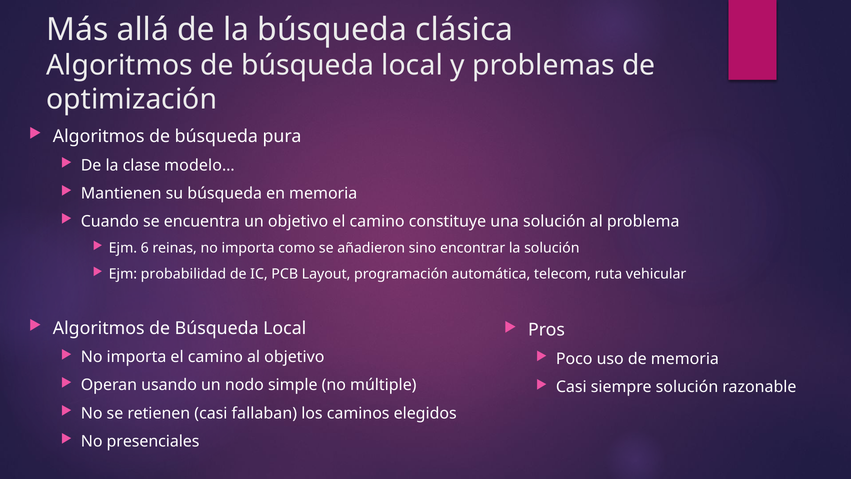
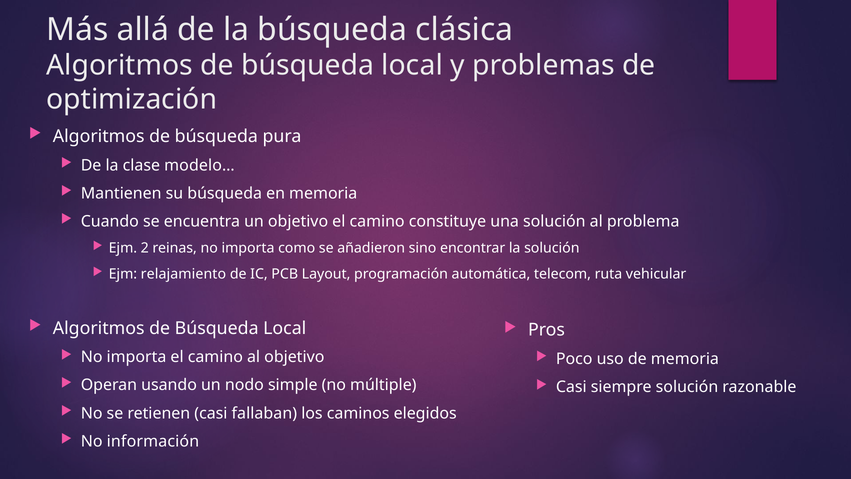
6: 6 -> 2 (145, 248)
probabilidad: probabilidad -> relajamiento (183, 274)
presenciales: presenciales -> información (153, 441)
